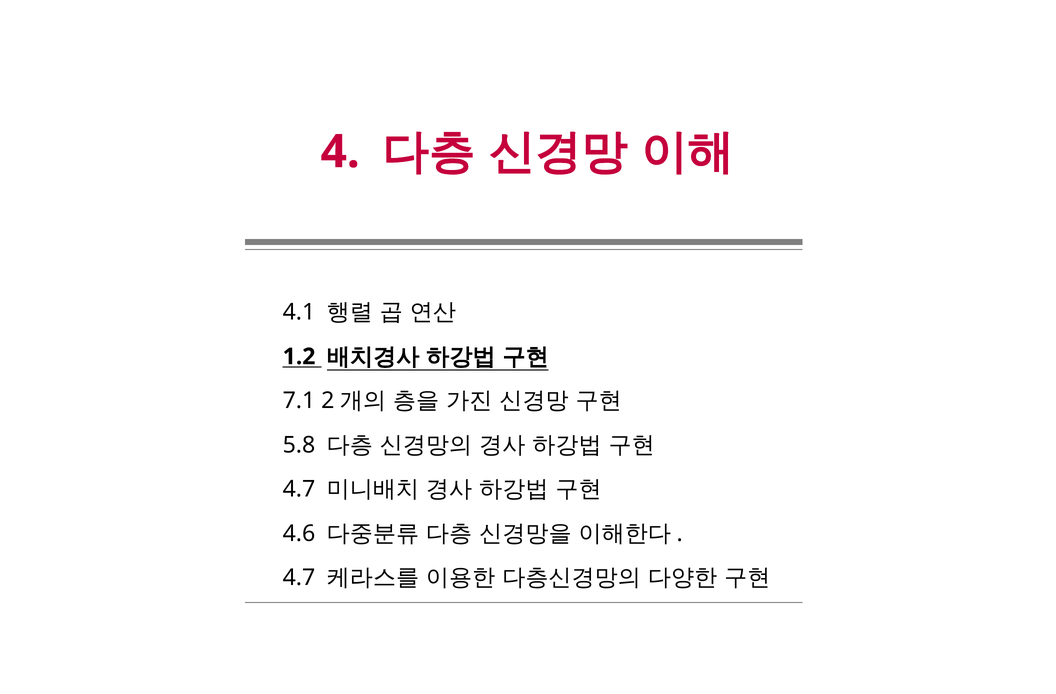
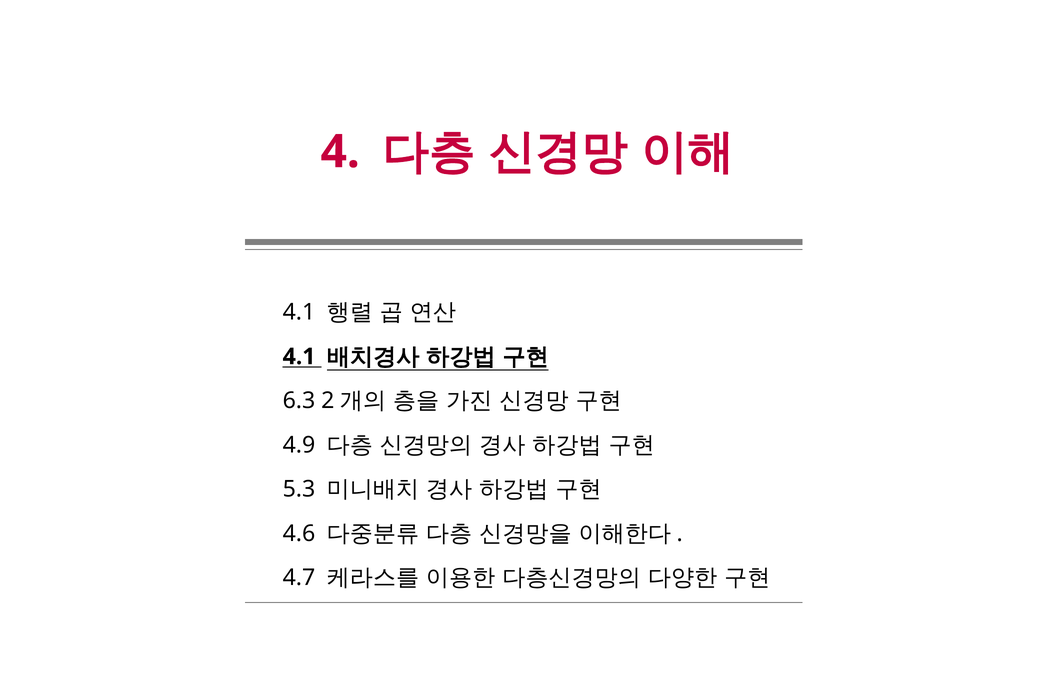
1.2: 1.2 -> 4.1 (299, 356)
7.1: 7.1 -> 6.3 (299, 401)
5.8: 5.8 -> 4.9 (299, 445)
4.7: 4.7 -> 5.3 (299, 489)
